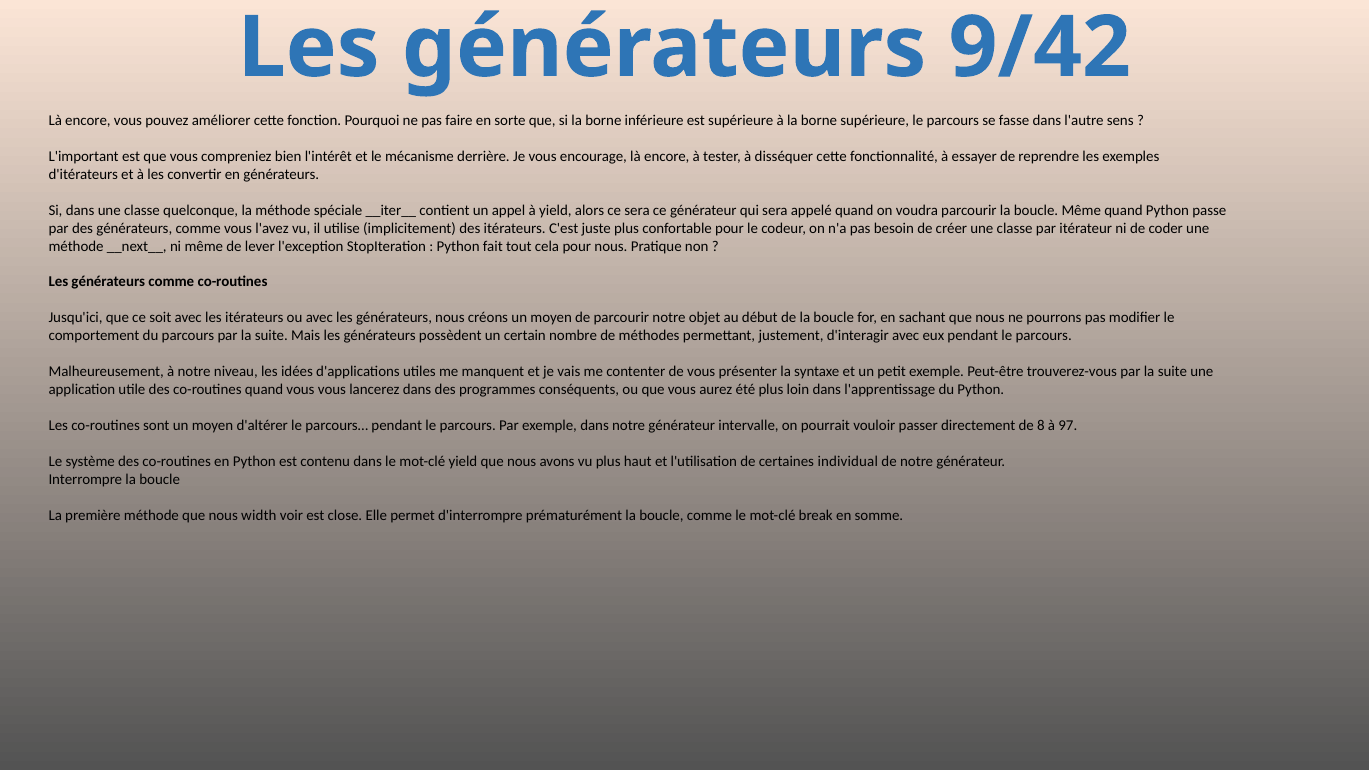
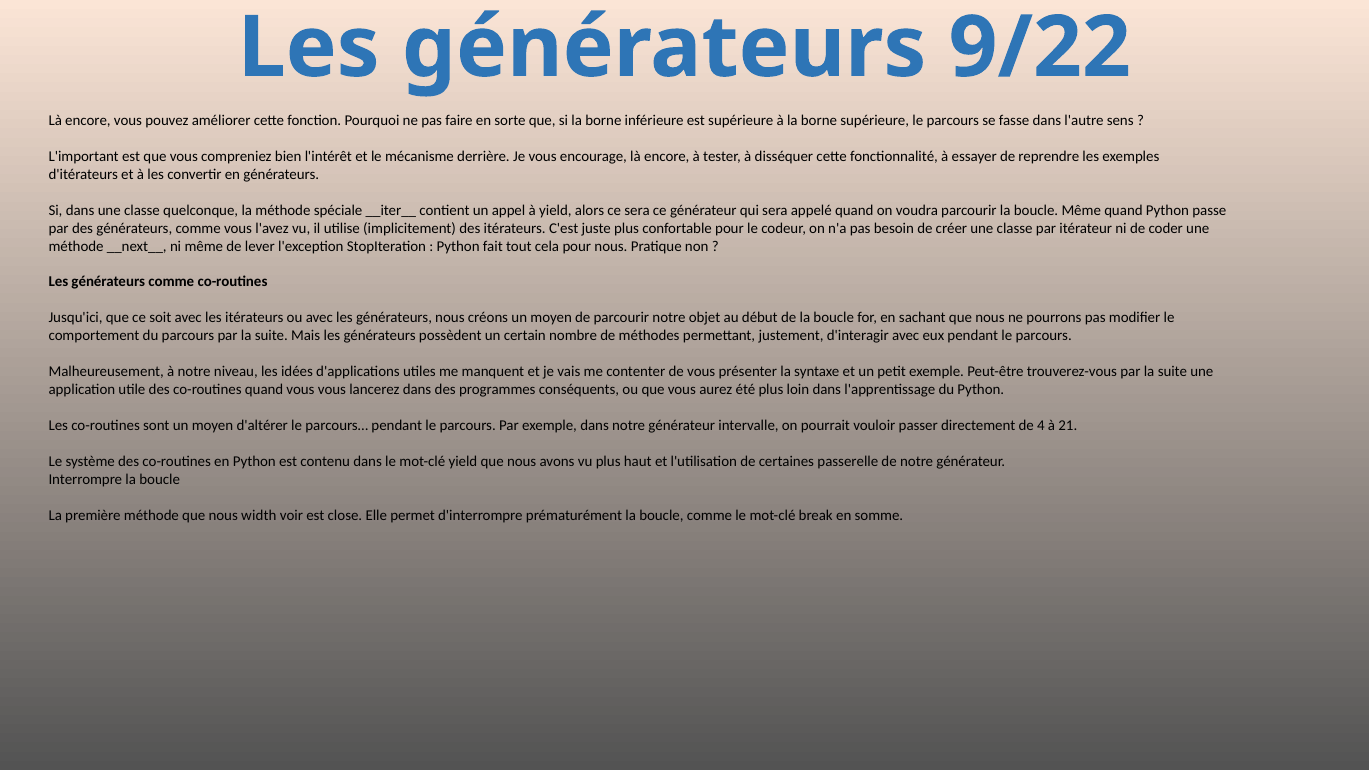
9/42: 9/42 -> 9/22 (1040, 48)
8: 8 -> 4 (1041, 426)
97: 97 -> 21 (1068, 426)
individual: individual -> passerelle (848, 461)
